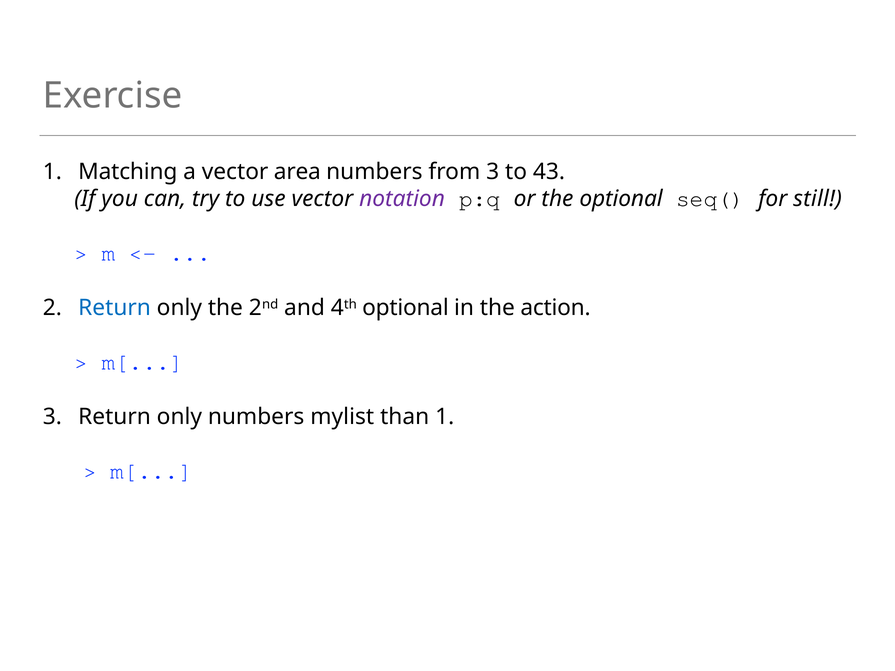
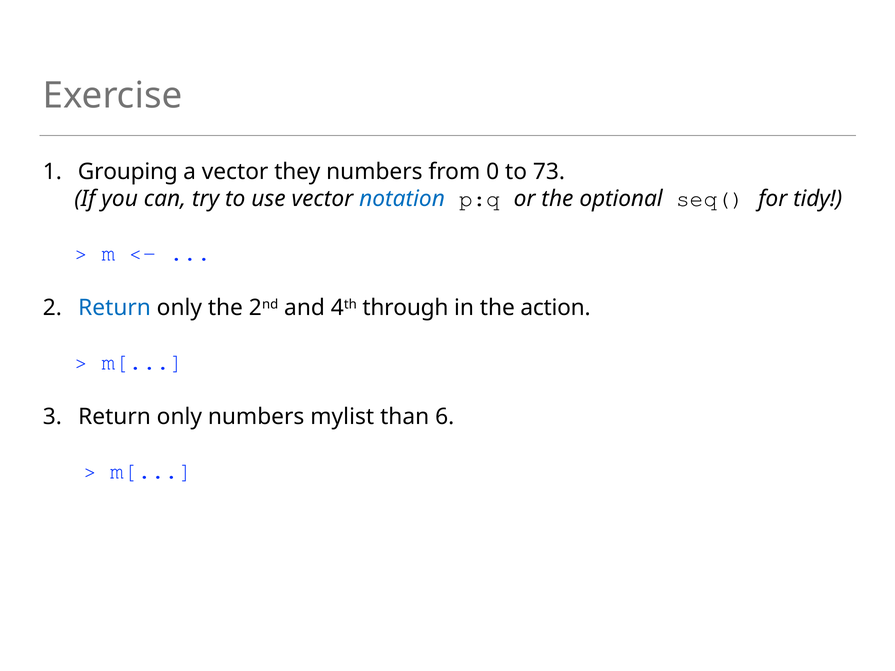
Matching: Matching -> Grouping (128, 172)
area: area -> they (297, 172)
from 3: 3 -> 0 (493, 172)
43: 43 -> 73 (549, 172)
notation colour: purple -> blue (402, 199)
still: still -> tidy (818, 199)
4th optional: optional -> through (405, 308)
than 1: 1 -> 6 (445, 417)
